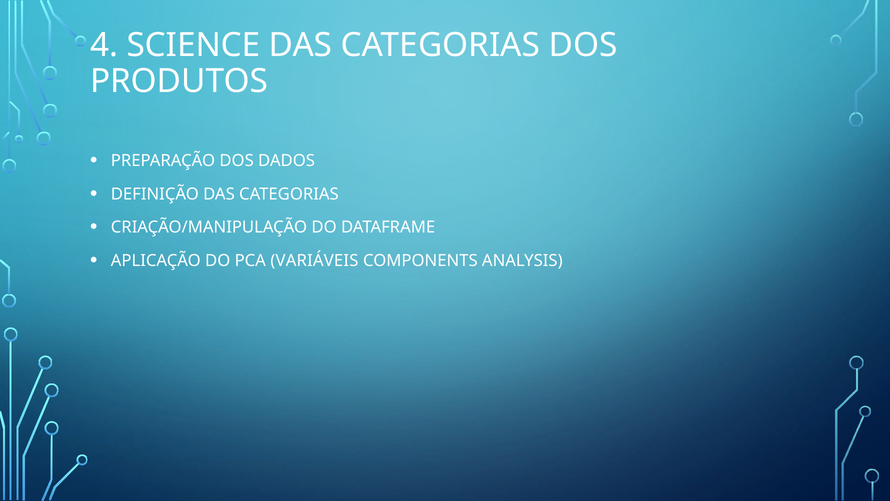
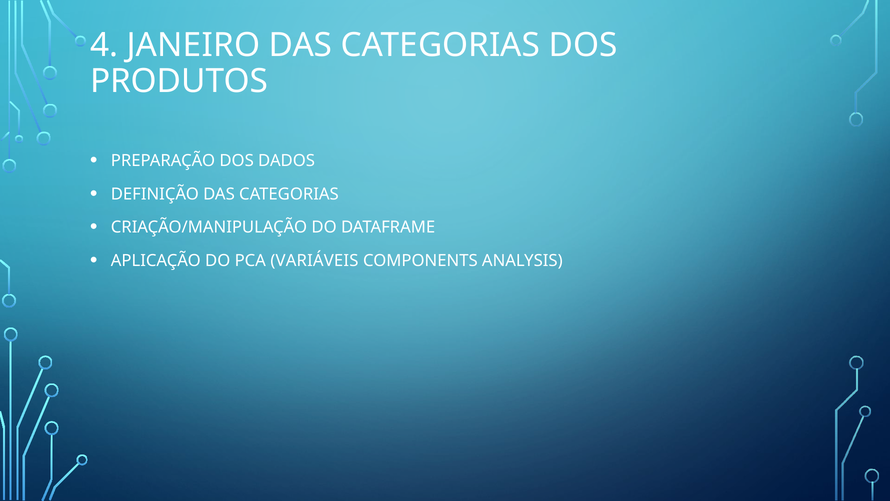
SCIENCE: SCIENCE -> JANEIRO (193, 45)
